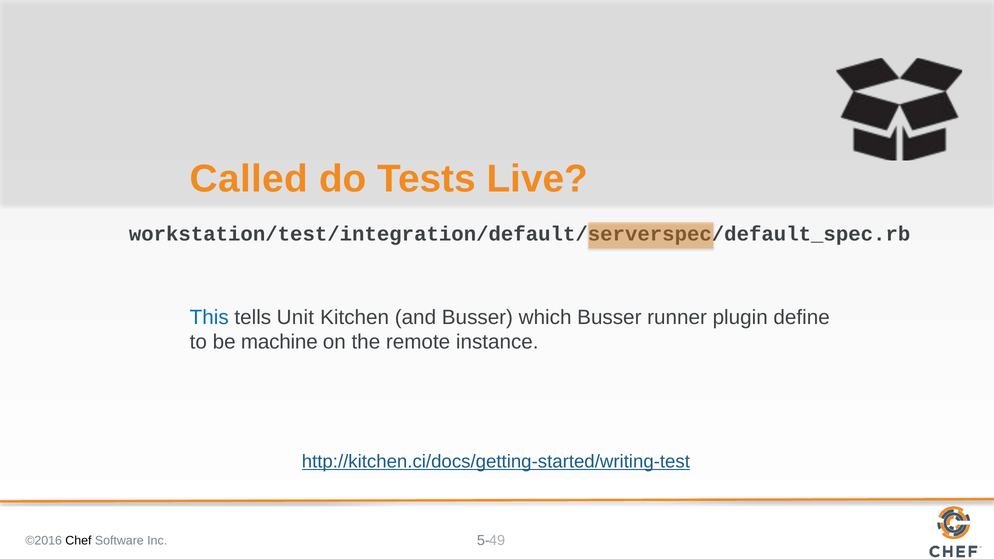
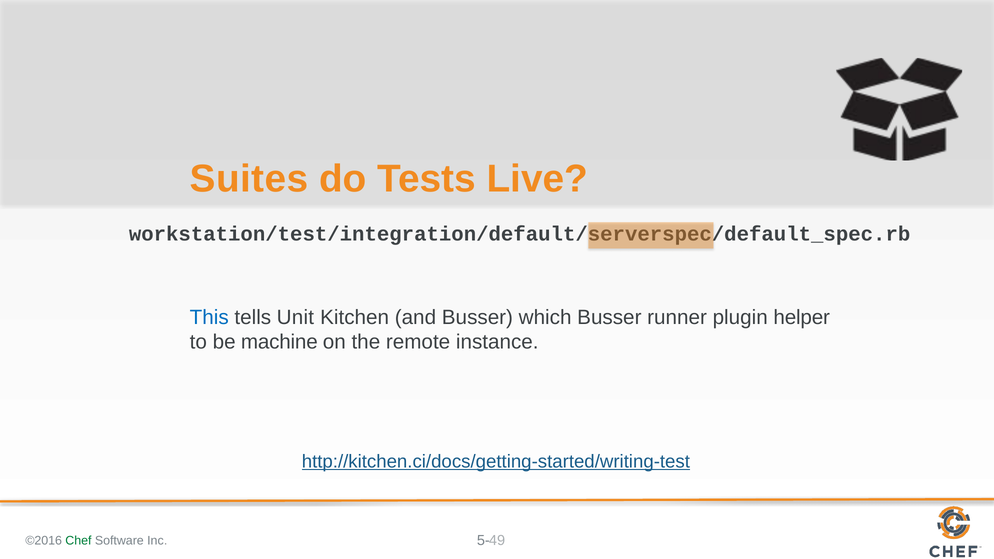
Called: Called -> Suites (249, 179)
define: define -> helper (802, 317)
Chef colour: black -> green (78, 541)
